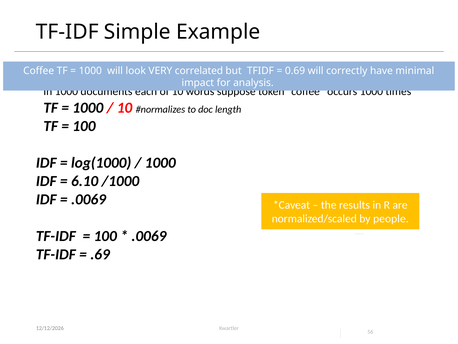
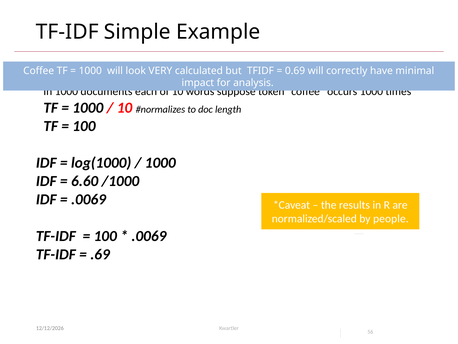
correlated: correlated -> calculated (199, 71)
6.10: 6.10 -> 6.60 (85, 181)
